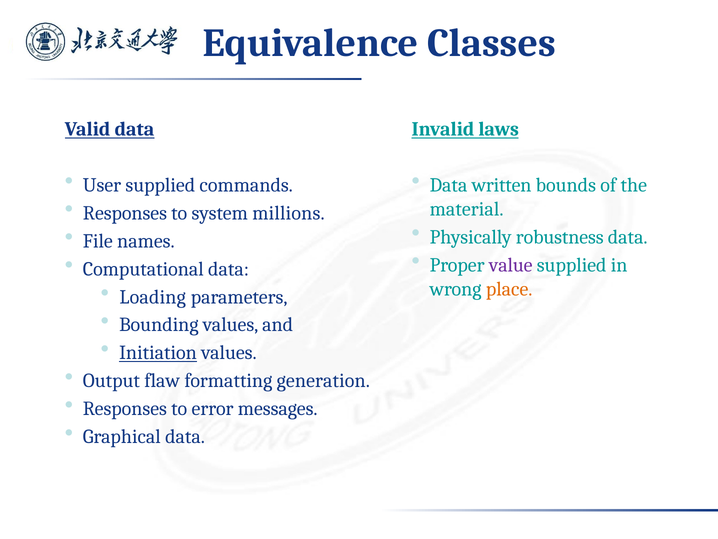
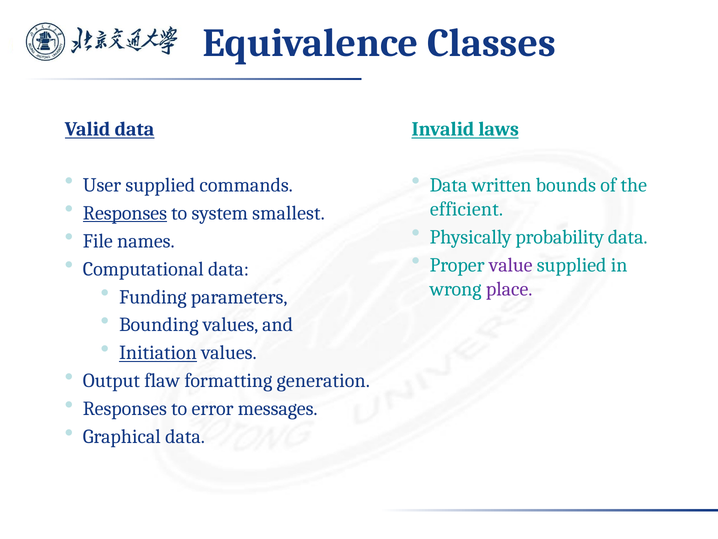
material: material -> efficient (467, 209)
Responses underline: none -> present (125, 213)
millions: millions -> smallest (289, 213)
robustness: robustness -> probability (560, 237)
place colour: orange -> purple (509, 289)
Loading: Loading -> Funding (153, 297)
